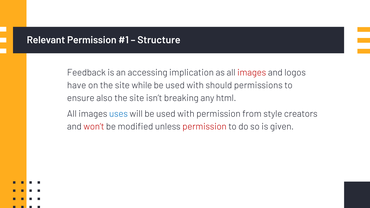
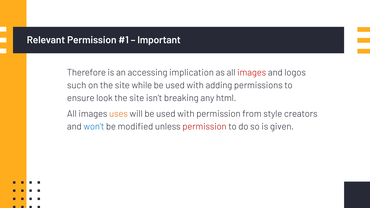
Structure: Structure -> Important (159, 40)
Feedback: Feedback -> Therefore (86, 73)
have: have -> such (77, 85)
should: should -> adding (219, 85)
also: also -> look (104, 98)
uses colour: blue -> orange (118, 114)
won’t colour: red -> blue (94, 127)
